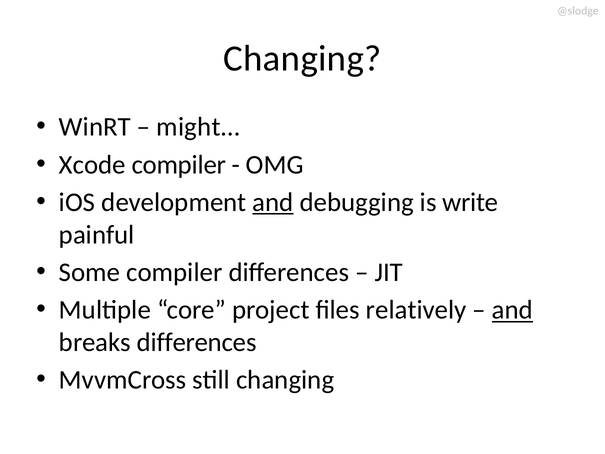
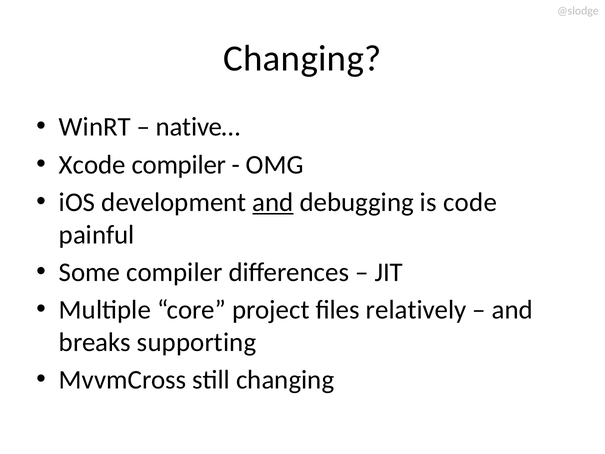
might…: might… -> native… (198, 127)
write: write -> code (470, 202)
and underline: present -> none (512, 310)
breaks differences: differences -> supporting (197, 342)
